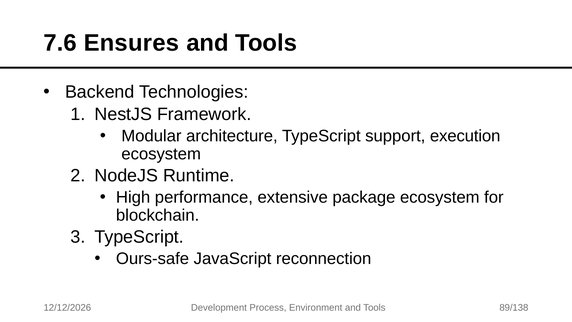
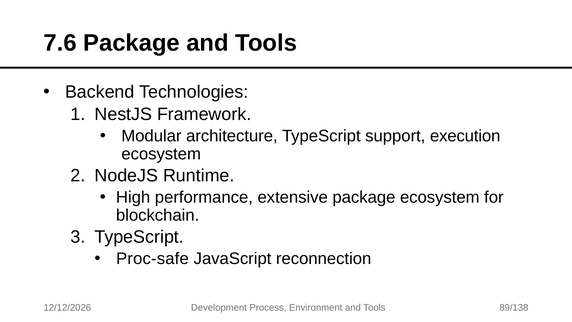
7.6 Ensures: Ensures -> Package (132, 43)
Ours-safe: Ours-safe -> Proc-safe (152, 258)
